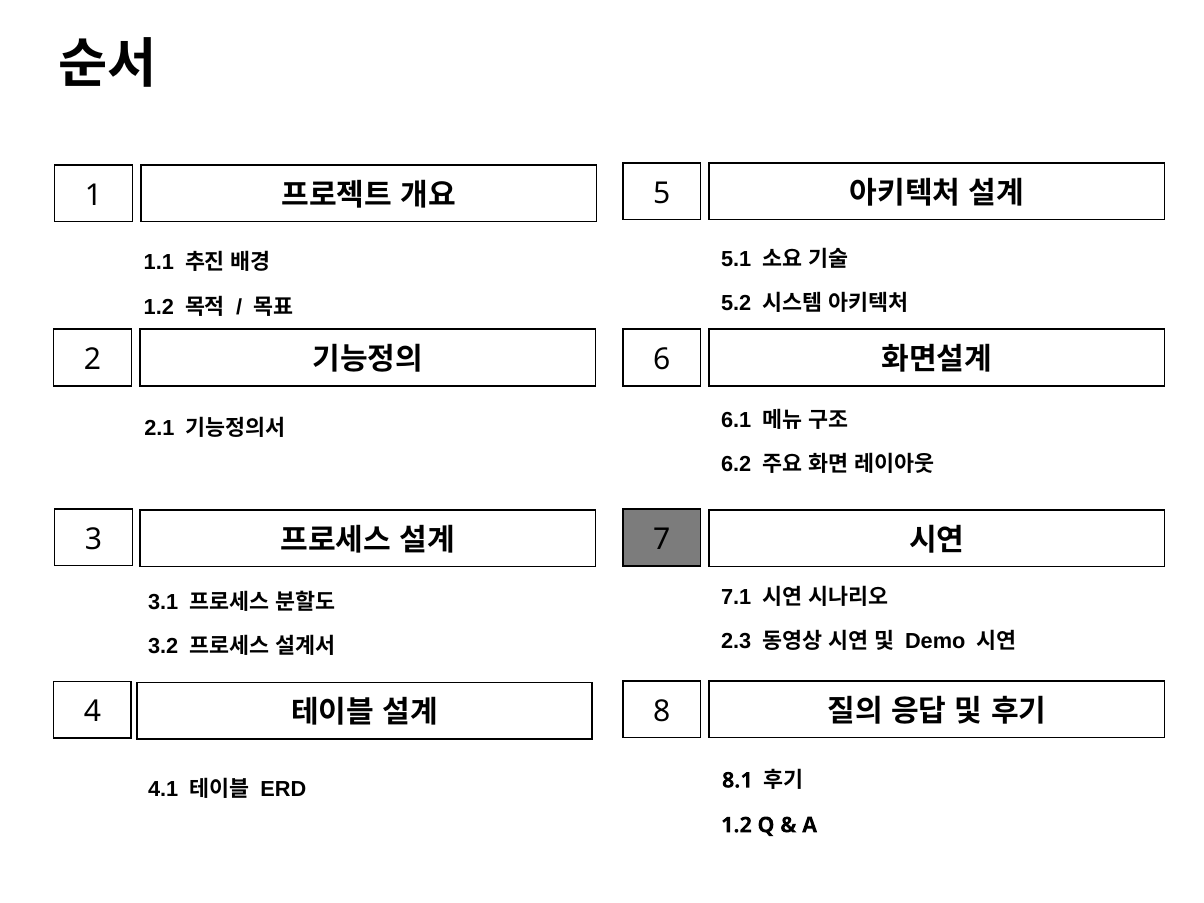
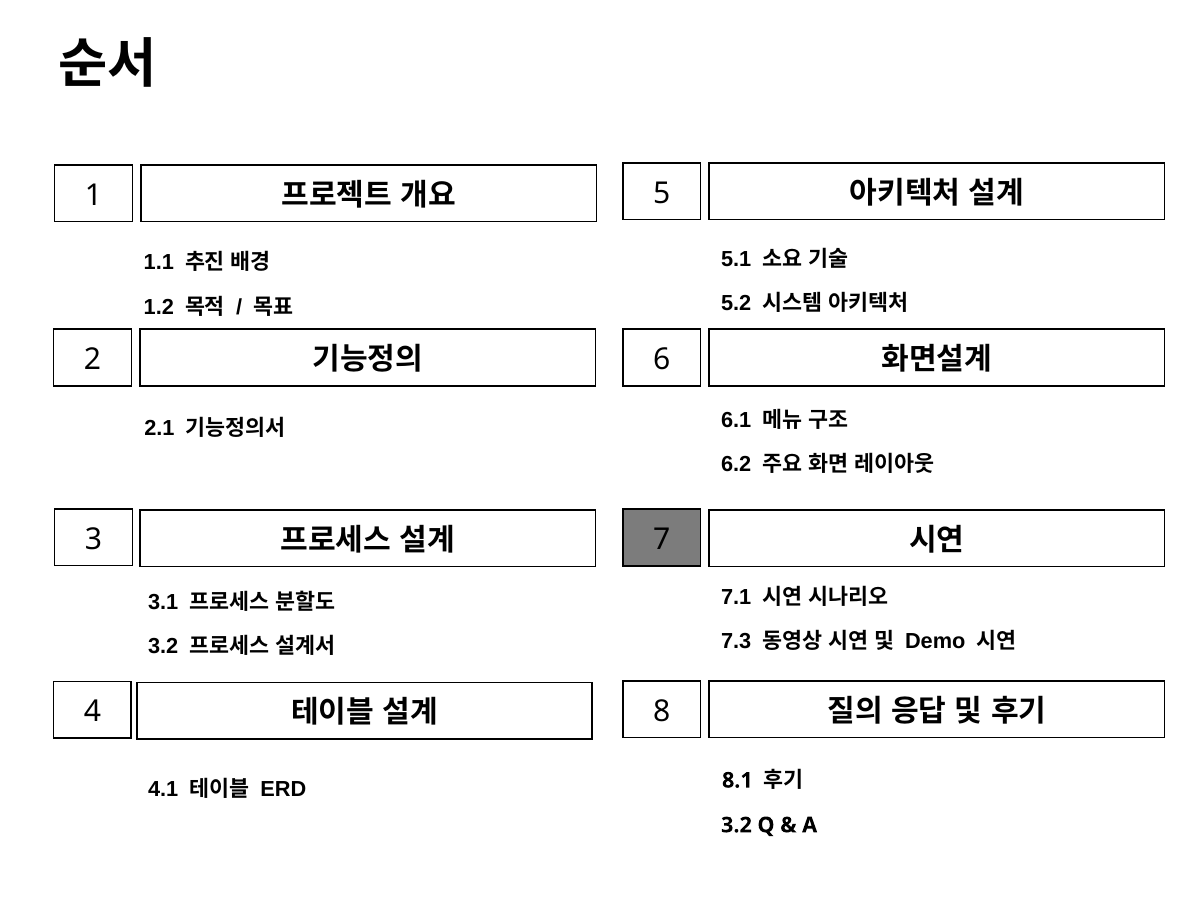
2.3: 2.3 -> 7.3 (736, 641)
1.2: 1.2 -> 3.2 (736, 825)
